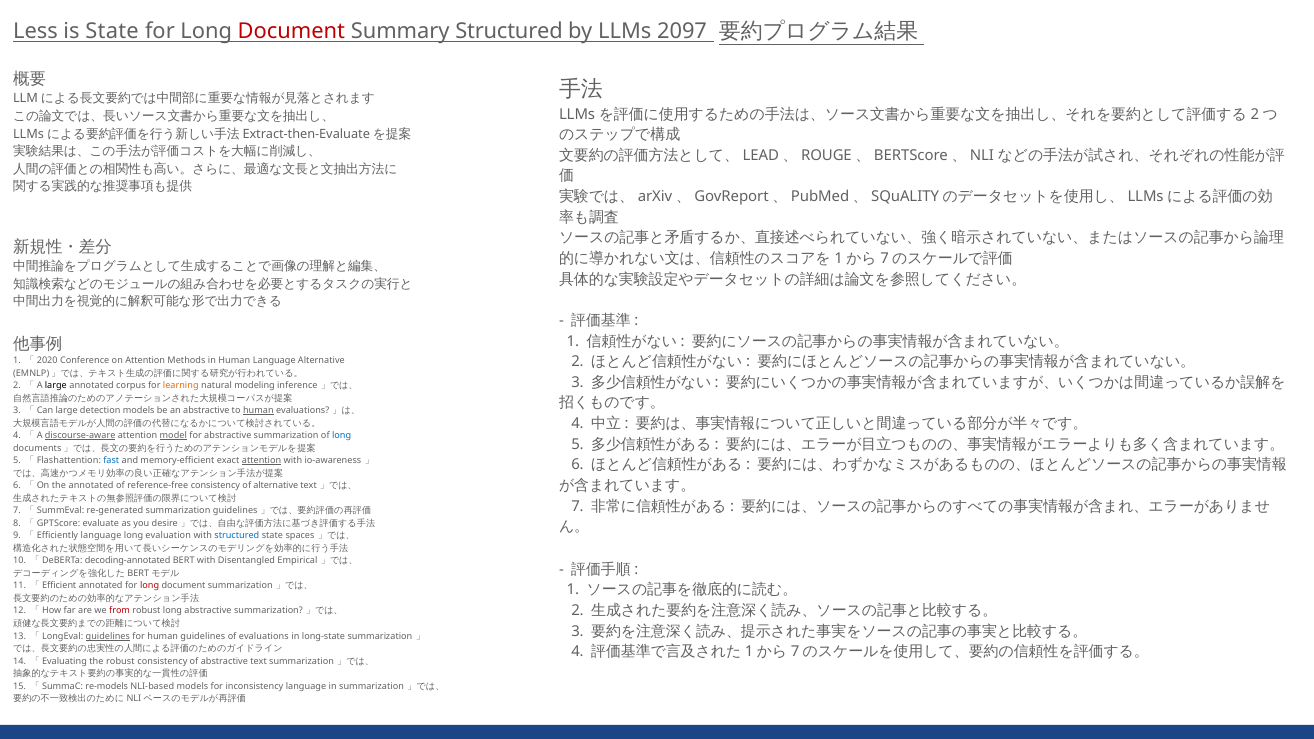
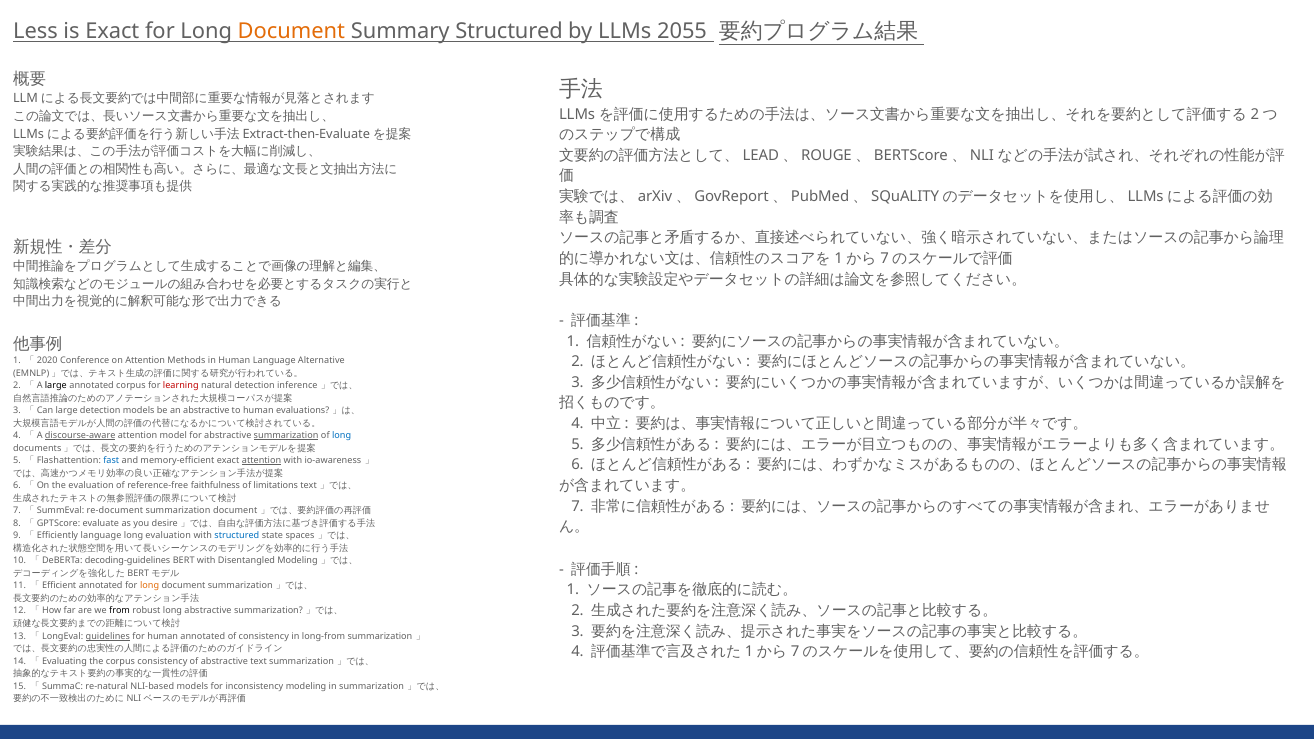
is State: State -> Exact (112, 32)
Document colour: red -> orange (291, 32)
2097: 2097 -> 2055 (682, 32)
learning colour: orange -> red (181, 386)
natural modeling: modeling -> detection (254, 386)
human underline: present -> none (258, 411)
model underline: present -> none (173, 436)
summarization underline: none -> present (286, 436)
the annotated: annotated -> evaluation (91, 486)
reference-free consistency: consistency -> faithfulness (215, 486)
of alternative: alternative -> limitations (276, 486)
re-generated: re-generated -> re-document (115, 511)
summarization guidelines: guidelines -> document (235, 511)
decoding-annotated: decoding-annotated -> decoding-guidelines (128, 561)
Disentangled Empirical: Empirical -> Modeling (298, 561)
long colour: red -> orange (150, 586)
from colour: red -> black (120, 611)
human guidelines: guidelines -> annotated (203, 636)
of evaluations: evaluations -> consistency (264, 636)
long-state: long-state -> long-from (324, 636)
the robust: robust -> corpus (120, 661)
re-models: re-models -> re-natural (107, 686)
inconsistency language: language -> modeling (306, 686)
